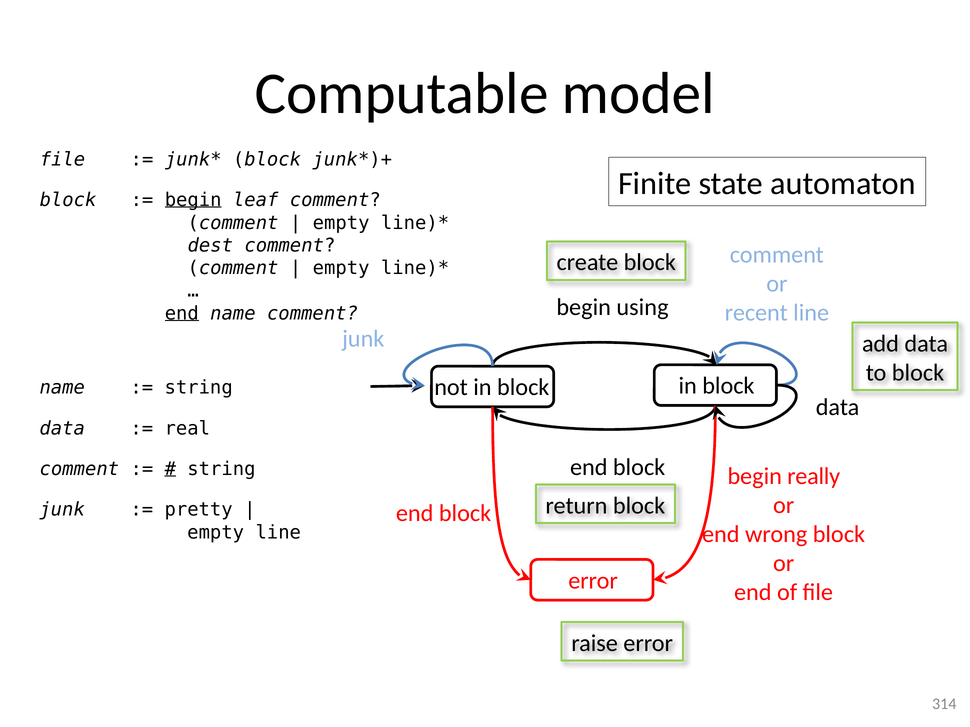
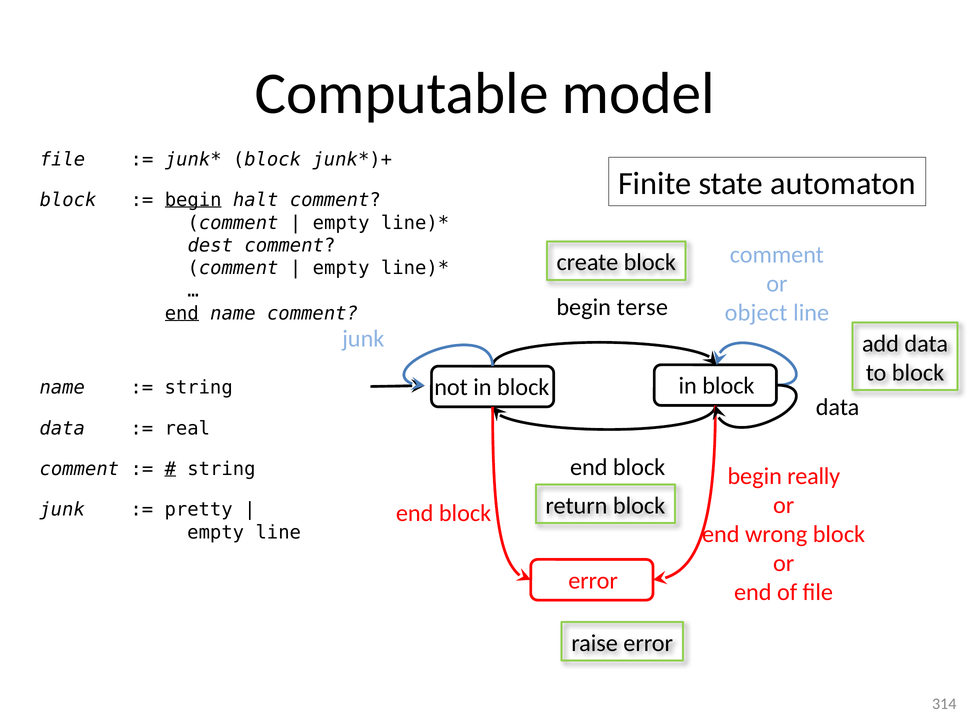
leaf: leaf -> halt (256, 200)
using: using -> terse (642, 307)
recent: recent -> object (756, 313)
